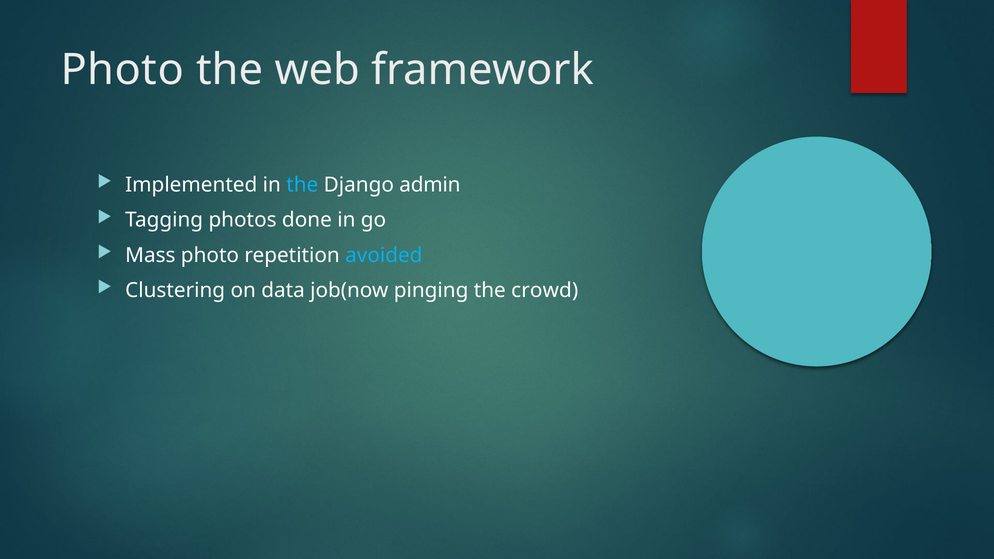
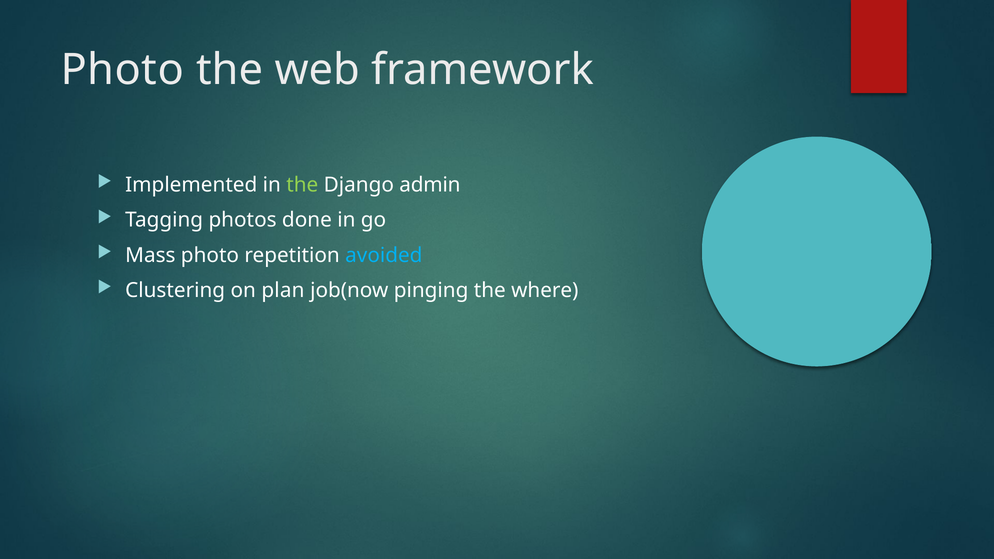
the colour: light blue -> light green (302, 185)
data: data -> plan (283, 291)
crowd: crowd -> where (545, 291)
